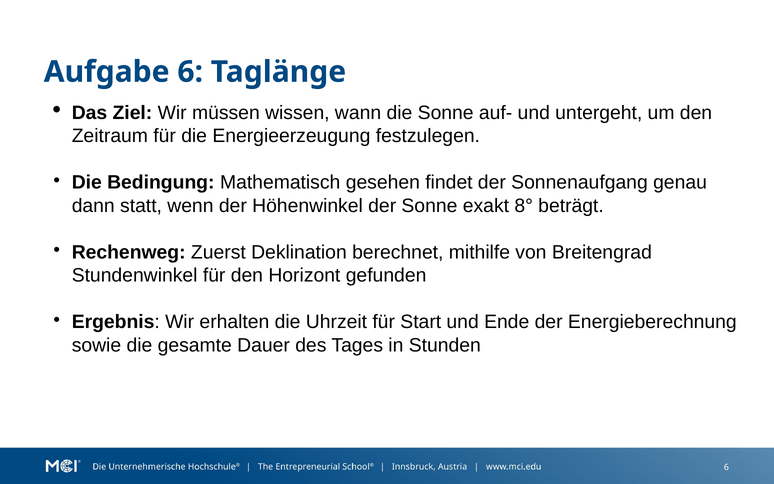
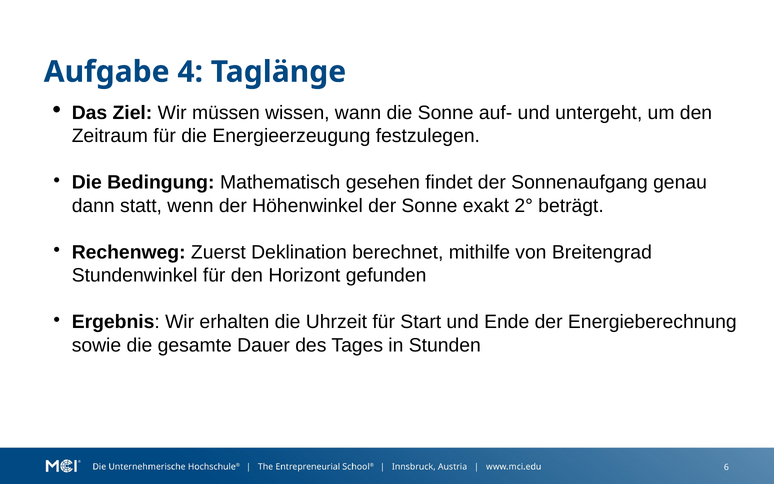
Aufgabe 6: 6 -> 4 (190, 72)
8°: 8° -> 2° (524, 206)
